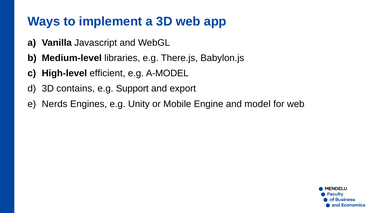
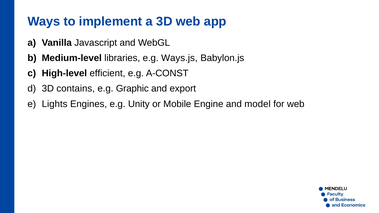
There.js: There.js -> Ways.js (179, 58)
A-MODEL: A-MODEL -> A-CONST (167, 73)
Support: Support -> Graphic (132, 89)
Nerds: Nerds -> Lights (55, 104)
